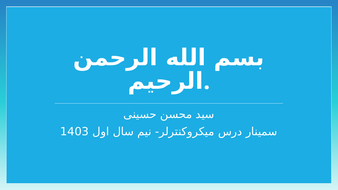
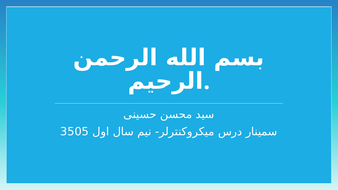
1403: 1403 -> 3505 (75, 132)
